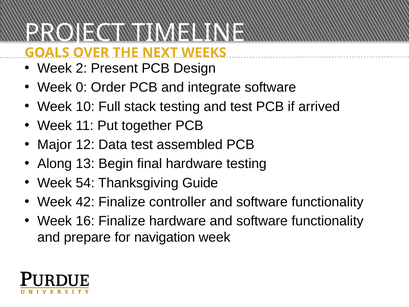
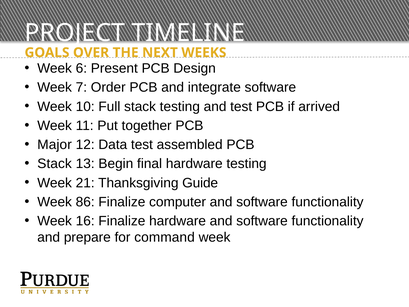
2: 2 -> 6 (81, 68)
0: 0 -> 7 (81, 87)
Along: Along -> Stack (55, 164)
54: 54 -> 21 (85, 183)
42: 42 -> 86 (85, 202)
controller: controller -> computer (178, 202)
navigation: navigation -> command (165, 237)
